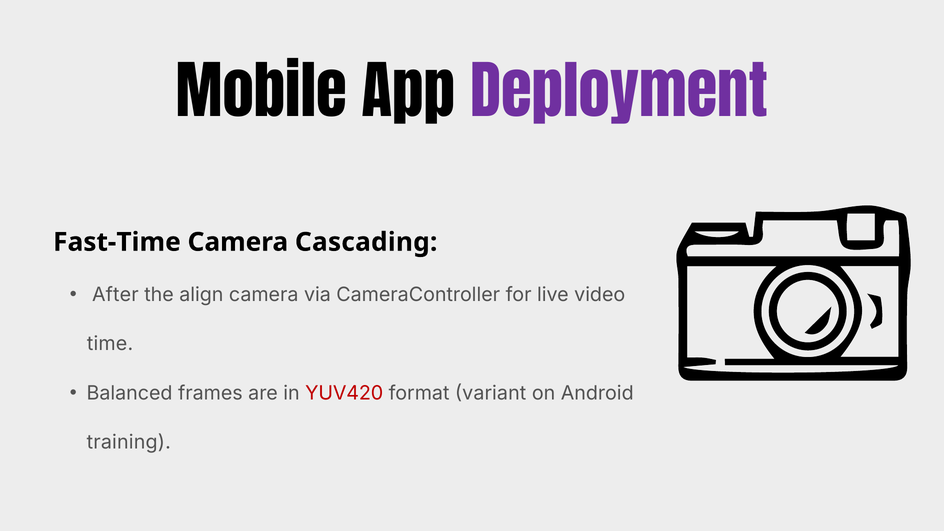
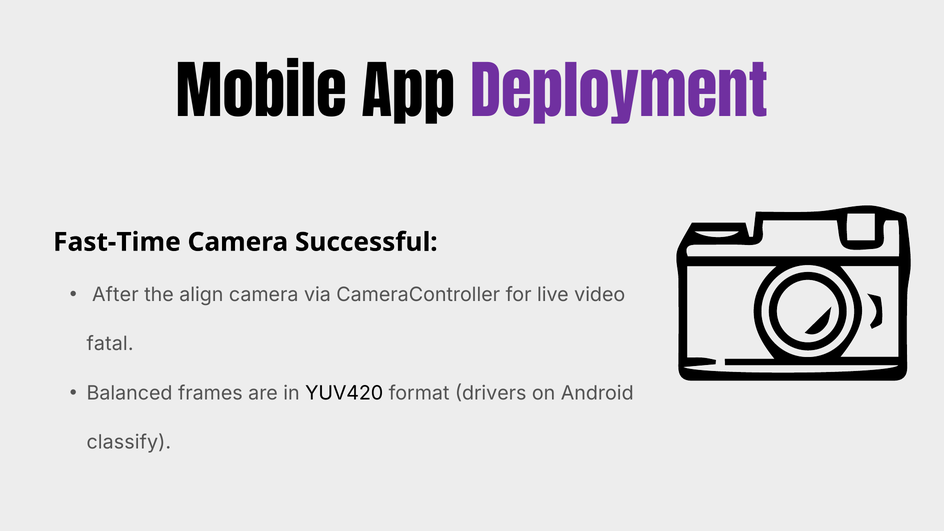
Cascading: Cascading -> Successful (366, 242)
time: time -> fatal (110, 344)
YUV420 colour: red -> black (344, 393)
variant: variant -> drivers (491, 393)
training: training -> classify (129, 442)
